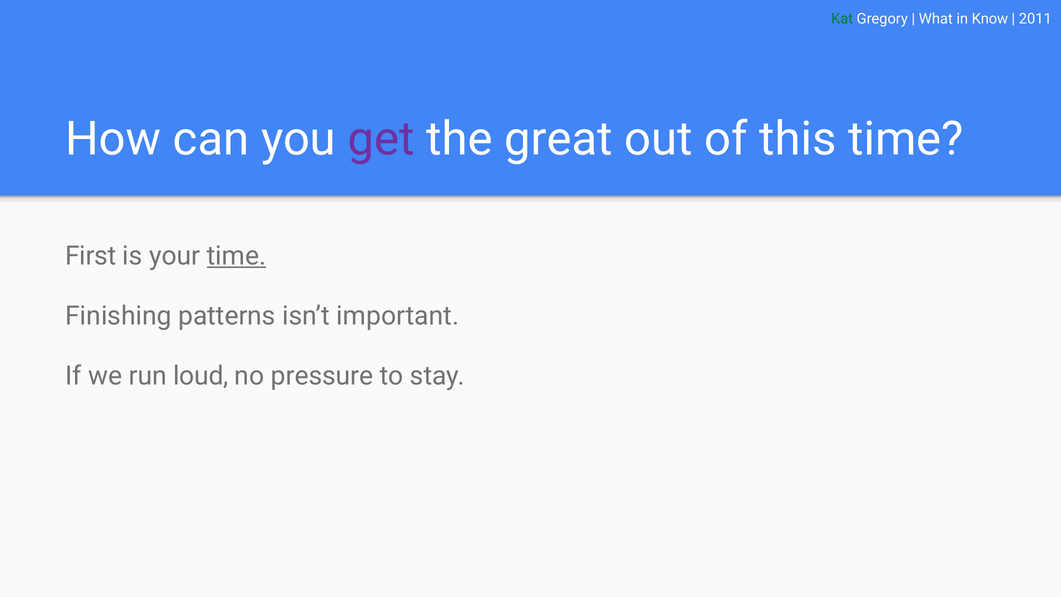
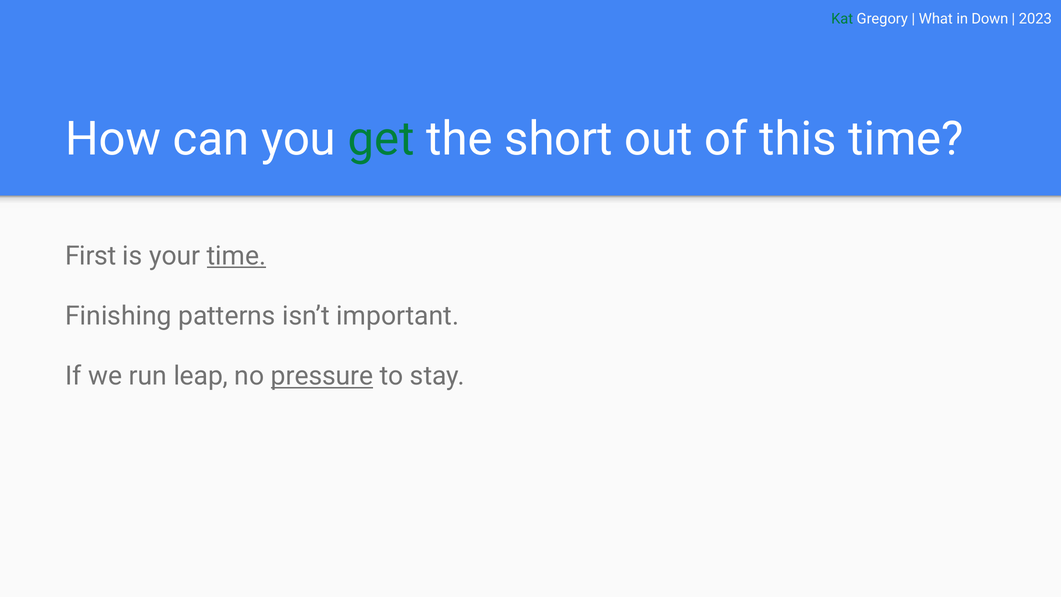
Know: Know -> Down (990, 19)
2011: 2011 -> 2023 (1035, 19)
get colour: purple -> green (381, 139)
great: great -> short (558, 139)
loud: loud -> leap (201, 376)
pressure underline: none -> present (322, 376)
